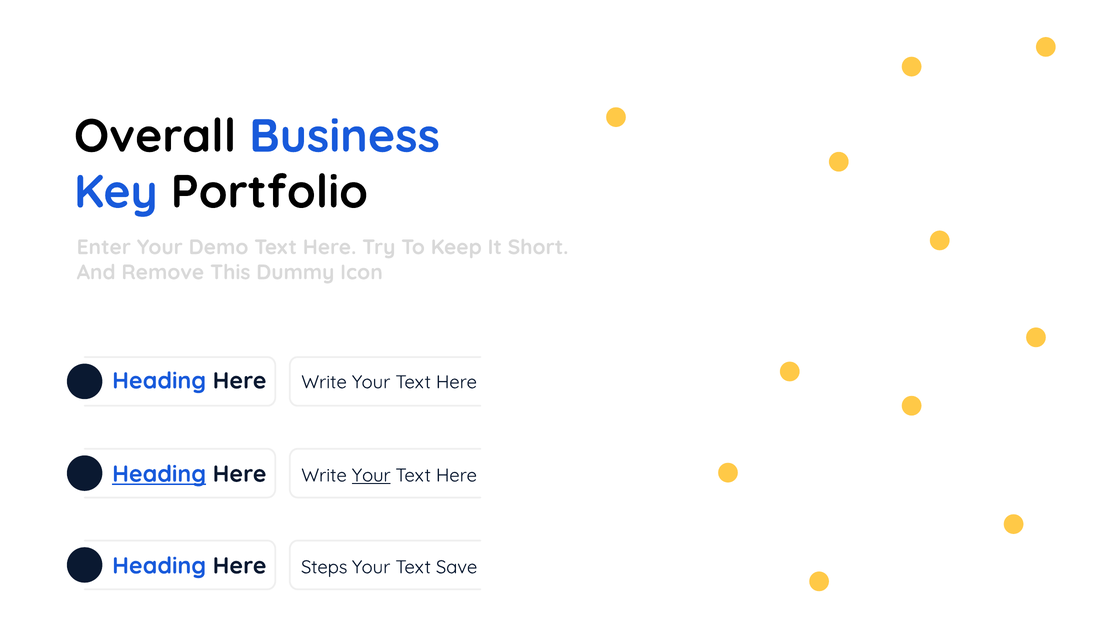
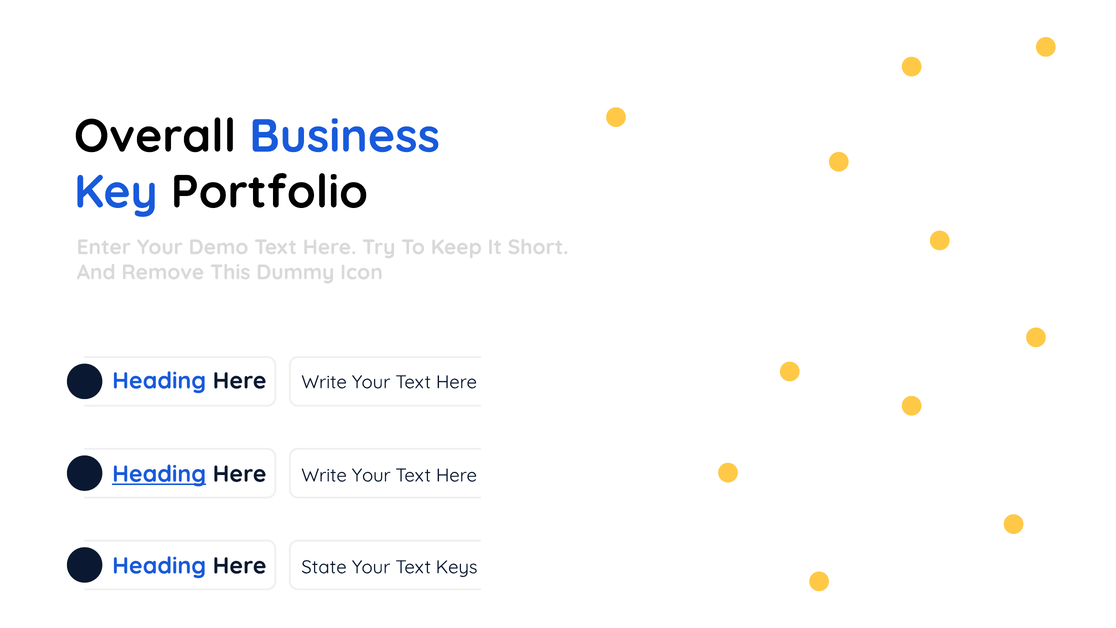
Your underline: present -> none (371, 475)
Steps: Steps -> State (324, 567)
Save: Save -> Keys (457, 567)
